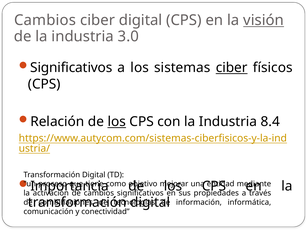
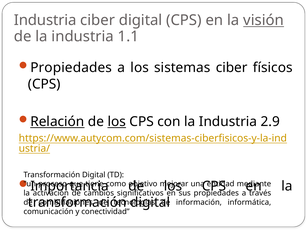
Cambios: Cambios -> Industria (45, 20)
3.0: 3.0 -> 1.1 (128, 36)
Significativos: Significativos -> Propiedades (71, 68)
ciber underline: present -> none (232, 68)
Relación underline: none -> present (57, 122)
8.4: 8.4 -> 2.9 (270, 122)
